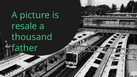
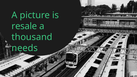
father: father -> needs (25, 48)
